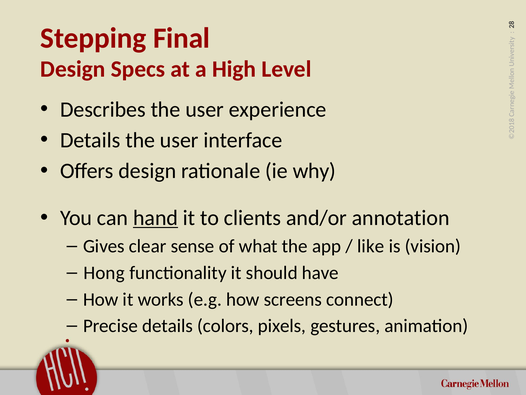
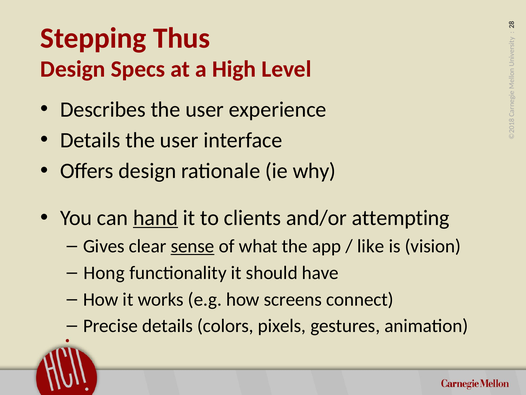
Final: Final -> Thus (182, 38)
annotation: annotation -> attempting (401, 218)
sense underline: none -> present (193, 246)
